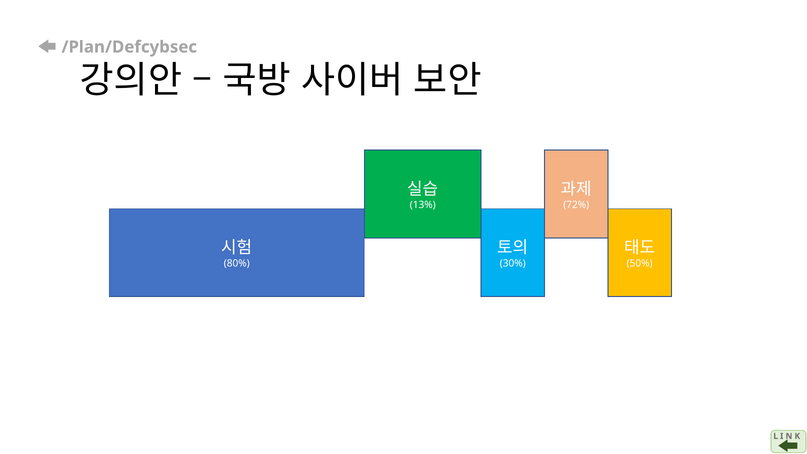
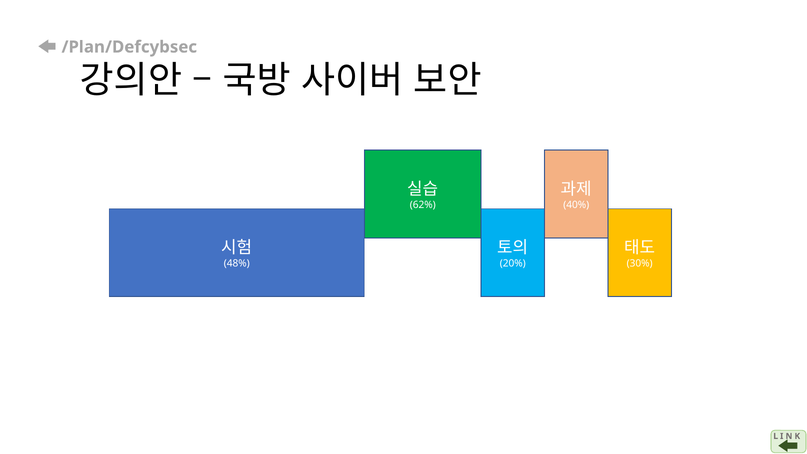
13%: 13% -> 62% (423, 205)
72%: 72% -> 40% (576, 205)
80%: 80% -> 48% (237, 263)
30%: 30% -> 20% (513, 263)
50%: 50% -> 30% (640, 263)
